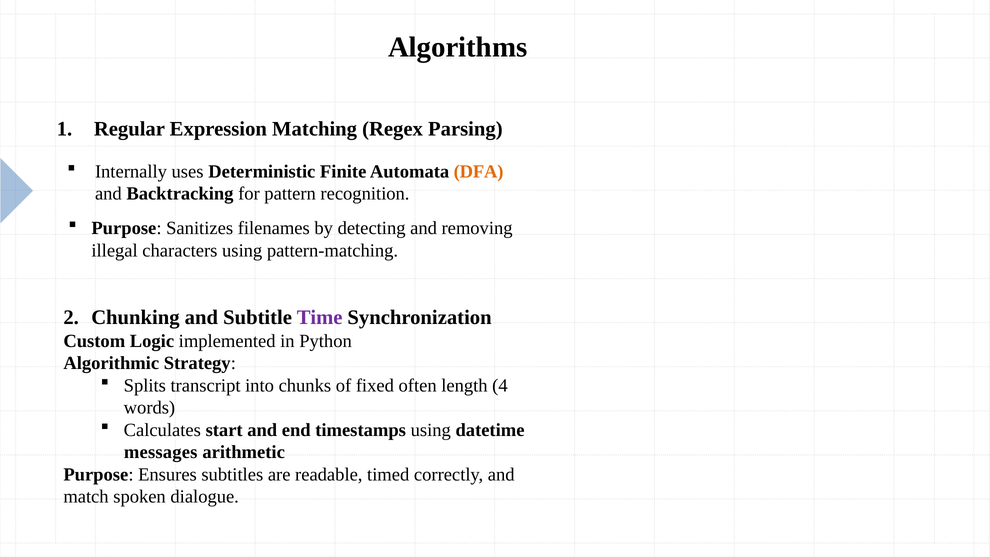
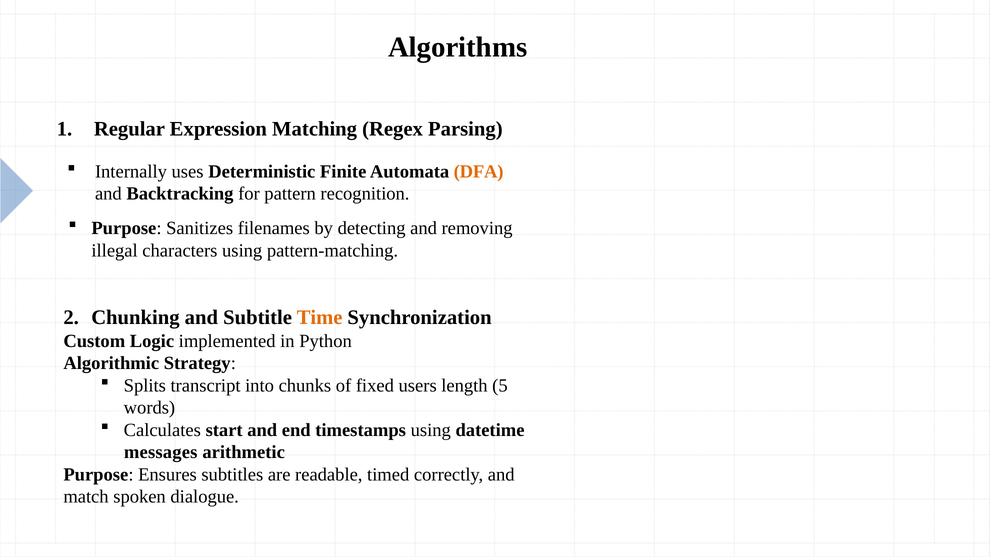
Time colour: purple -> orange (320, 317)
often: often -> users (418, 385)
4: 4 -> 5 (500, 385)
